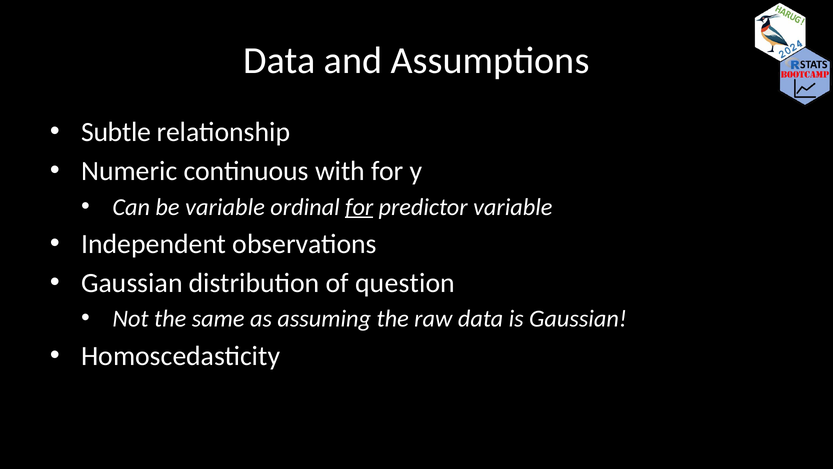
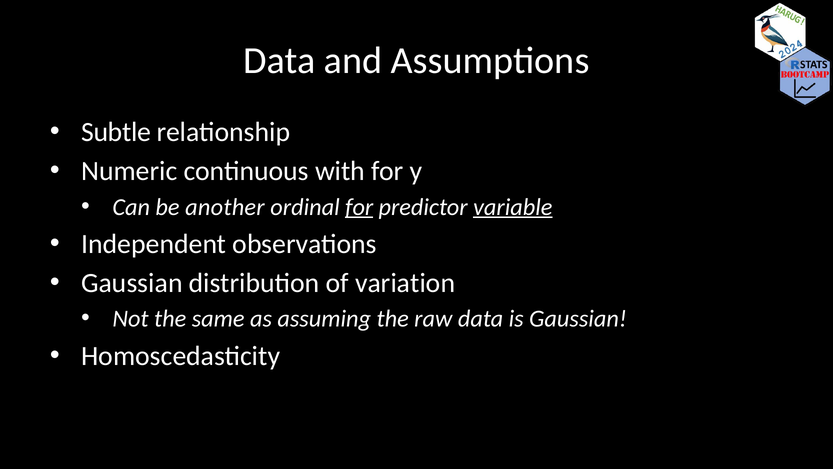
be variable: variable -> another (225, 207)
variable underline: none -> present (513, 207)
question: question -> variation (405, 283)
